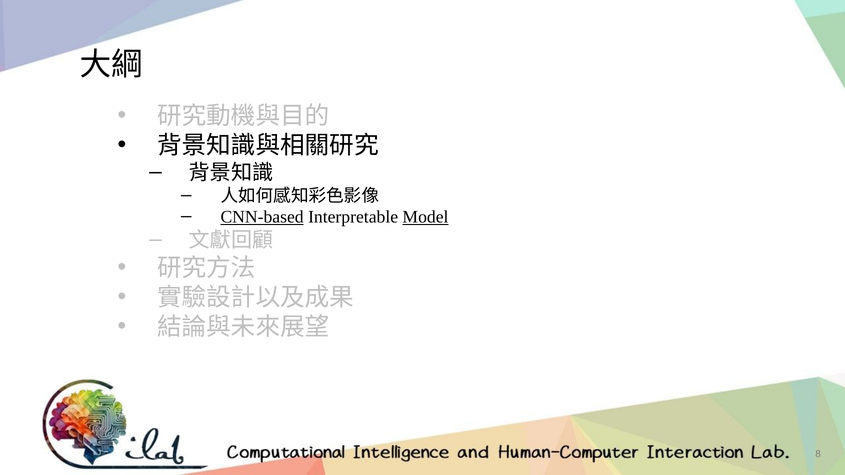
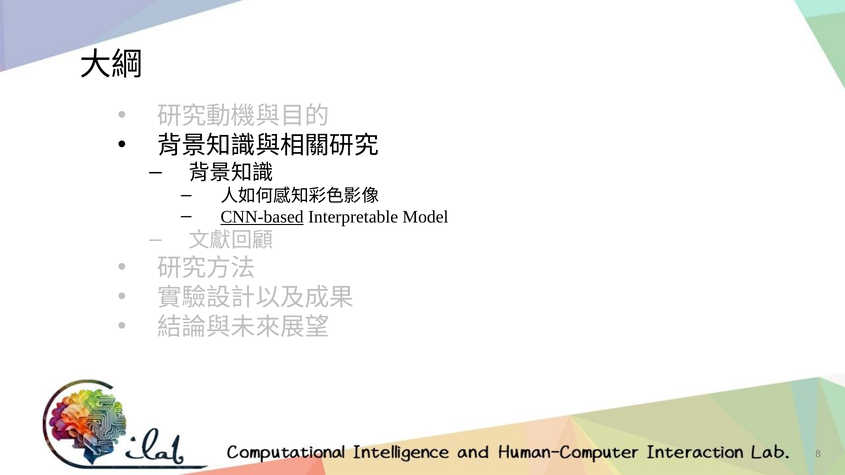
Model underline: present -> none (425, 217)
